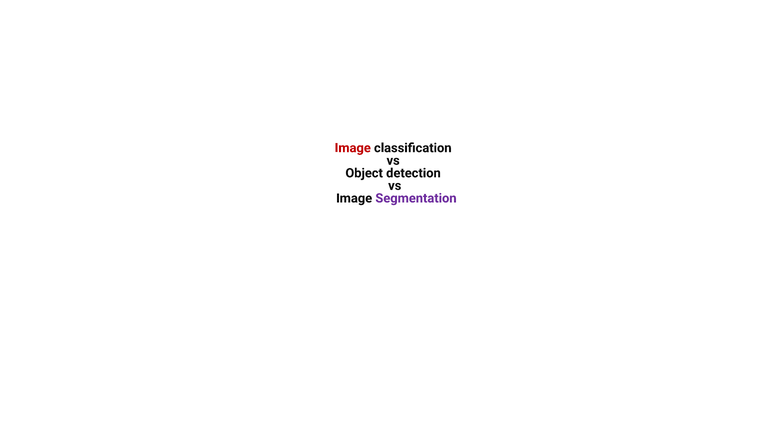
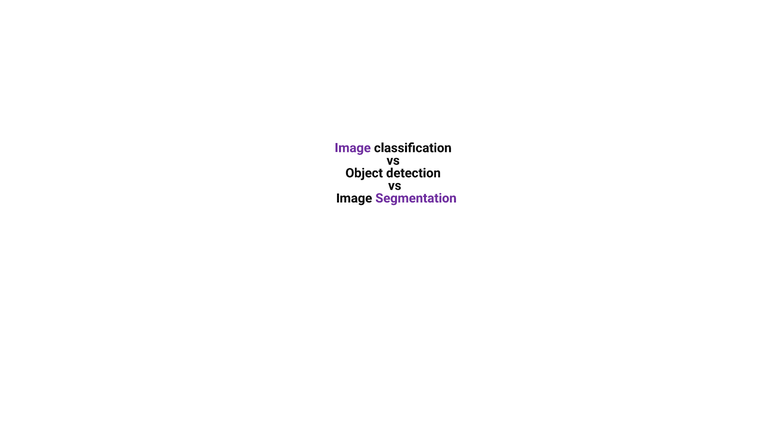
Image colour: red -> purple (353, 148)
